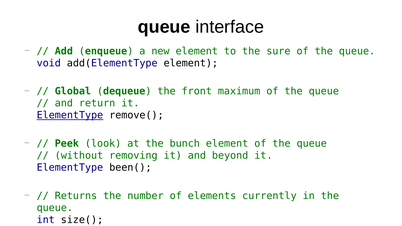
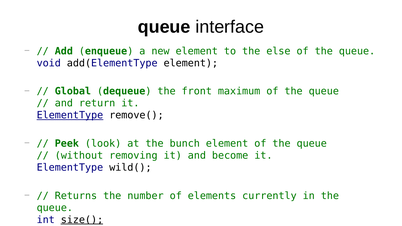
sure: sure -> else (278, 51)
beyond: beyond -> become (230, 156)
been(: been( -> wild( (130, 168)
size( underline: none -> present (82, 220)
